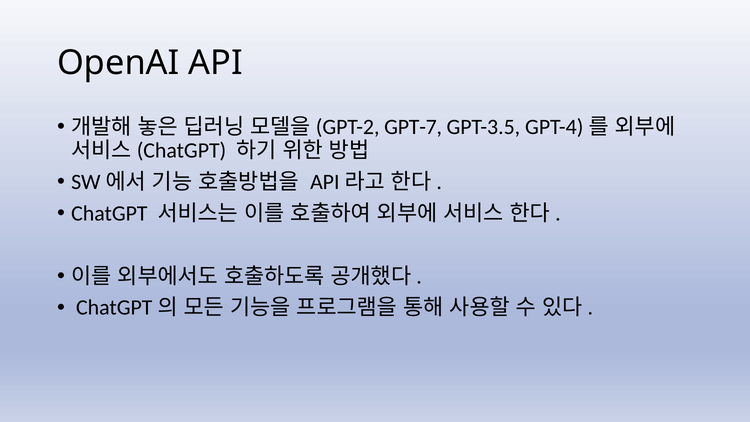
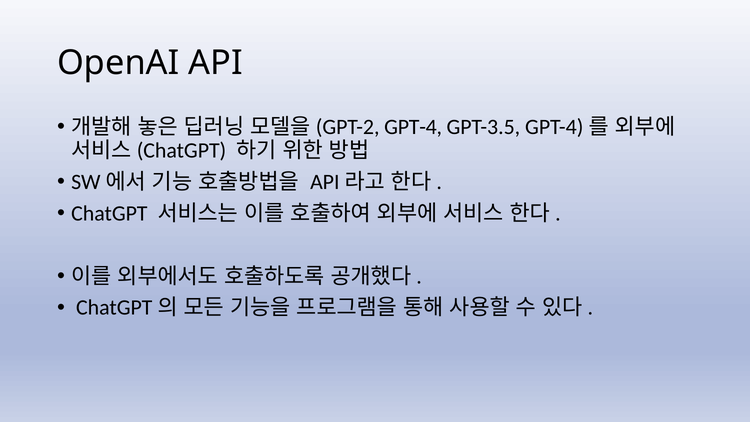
GPT-7: GPT-7 -> GPT-4 (413, 127)
